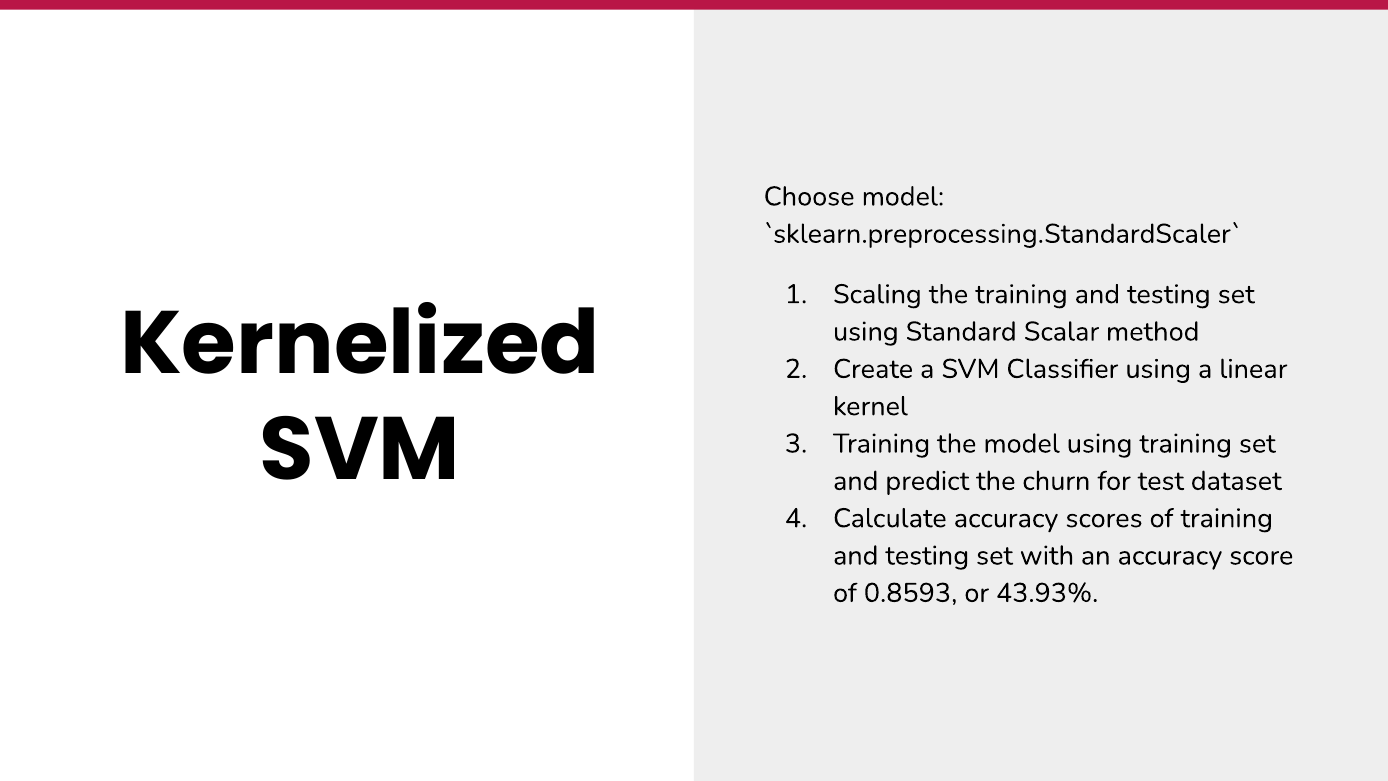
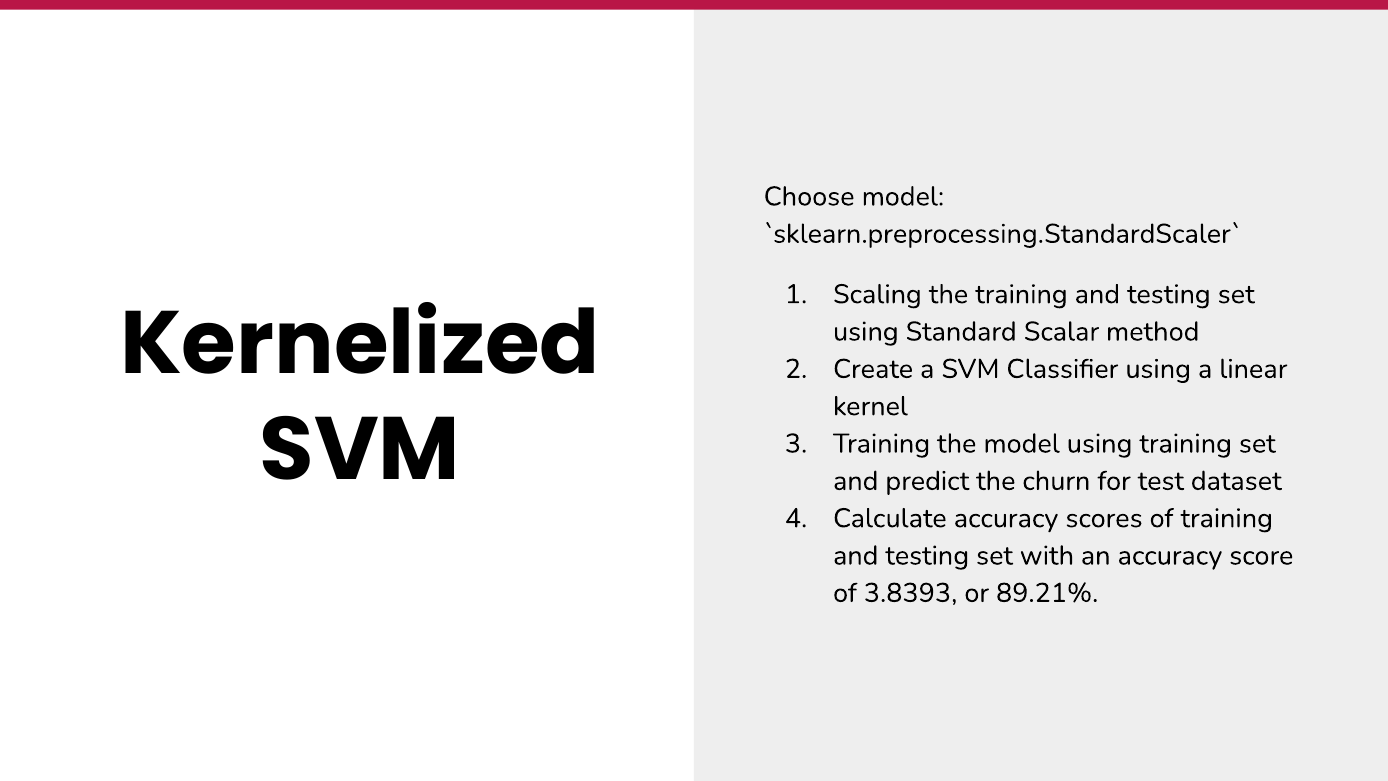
0.8593: 0.8593 -> 3.8393 (911, 593)
43.93%: 43.93% -> 89.21% (1047, 593)
